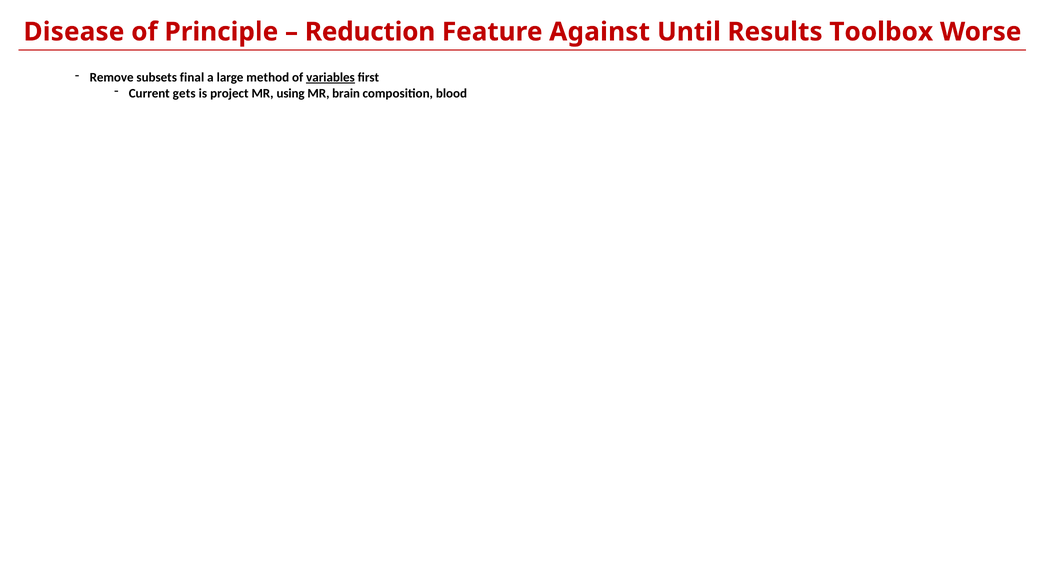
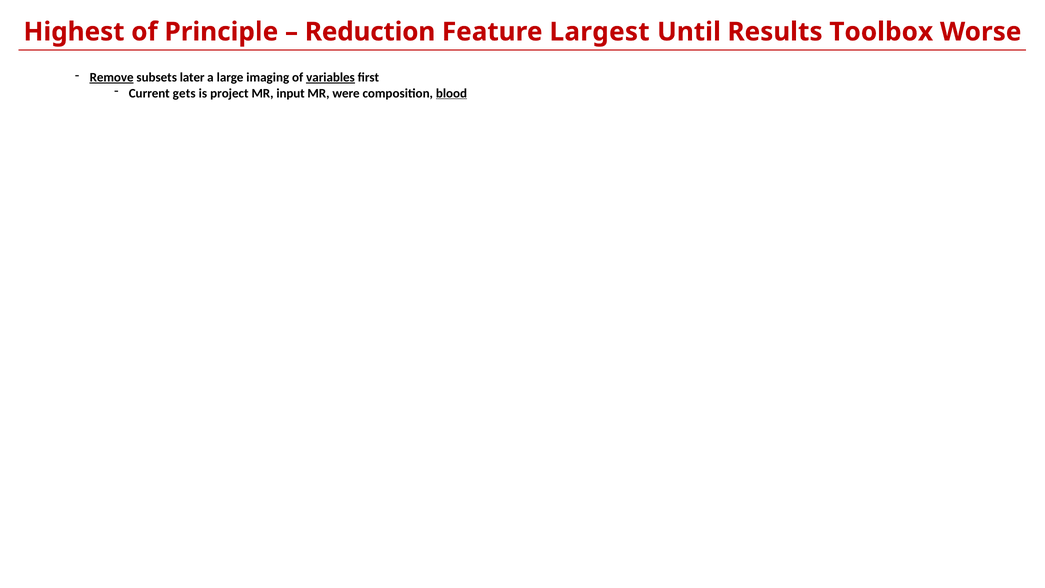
Disease: Disease -> Highest (74, 32)
Against: Against -> Largest (600, 32)
Remove underline: none -> present (112, 77)
final: final -> later (192, 77)
method: method -> imaging (268, 77)
using: using -> input (291, 93)
brain: brain -> were (346, 93)
blood underline: none -> present (451, 93)
